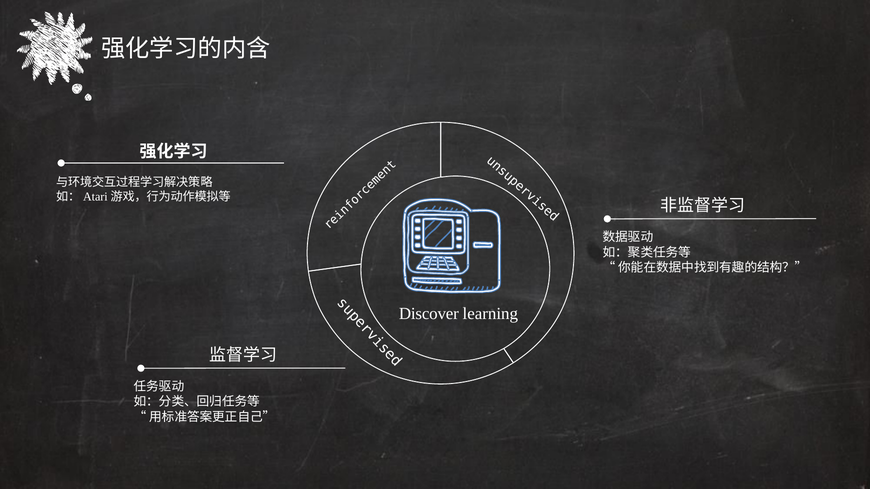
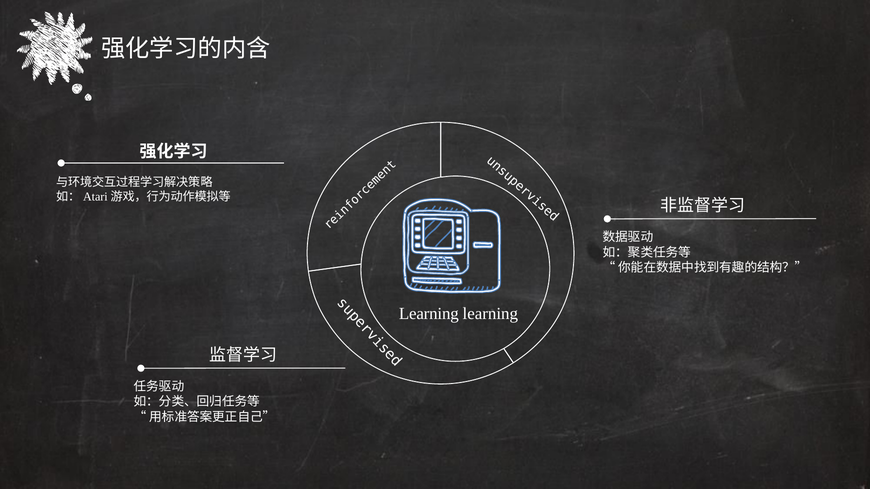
Discover: Discover -> Learning (429, 314)
